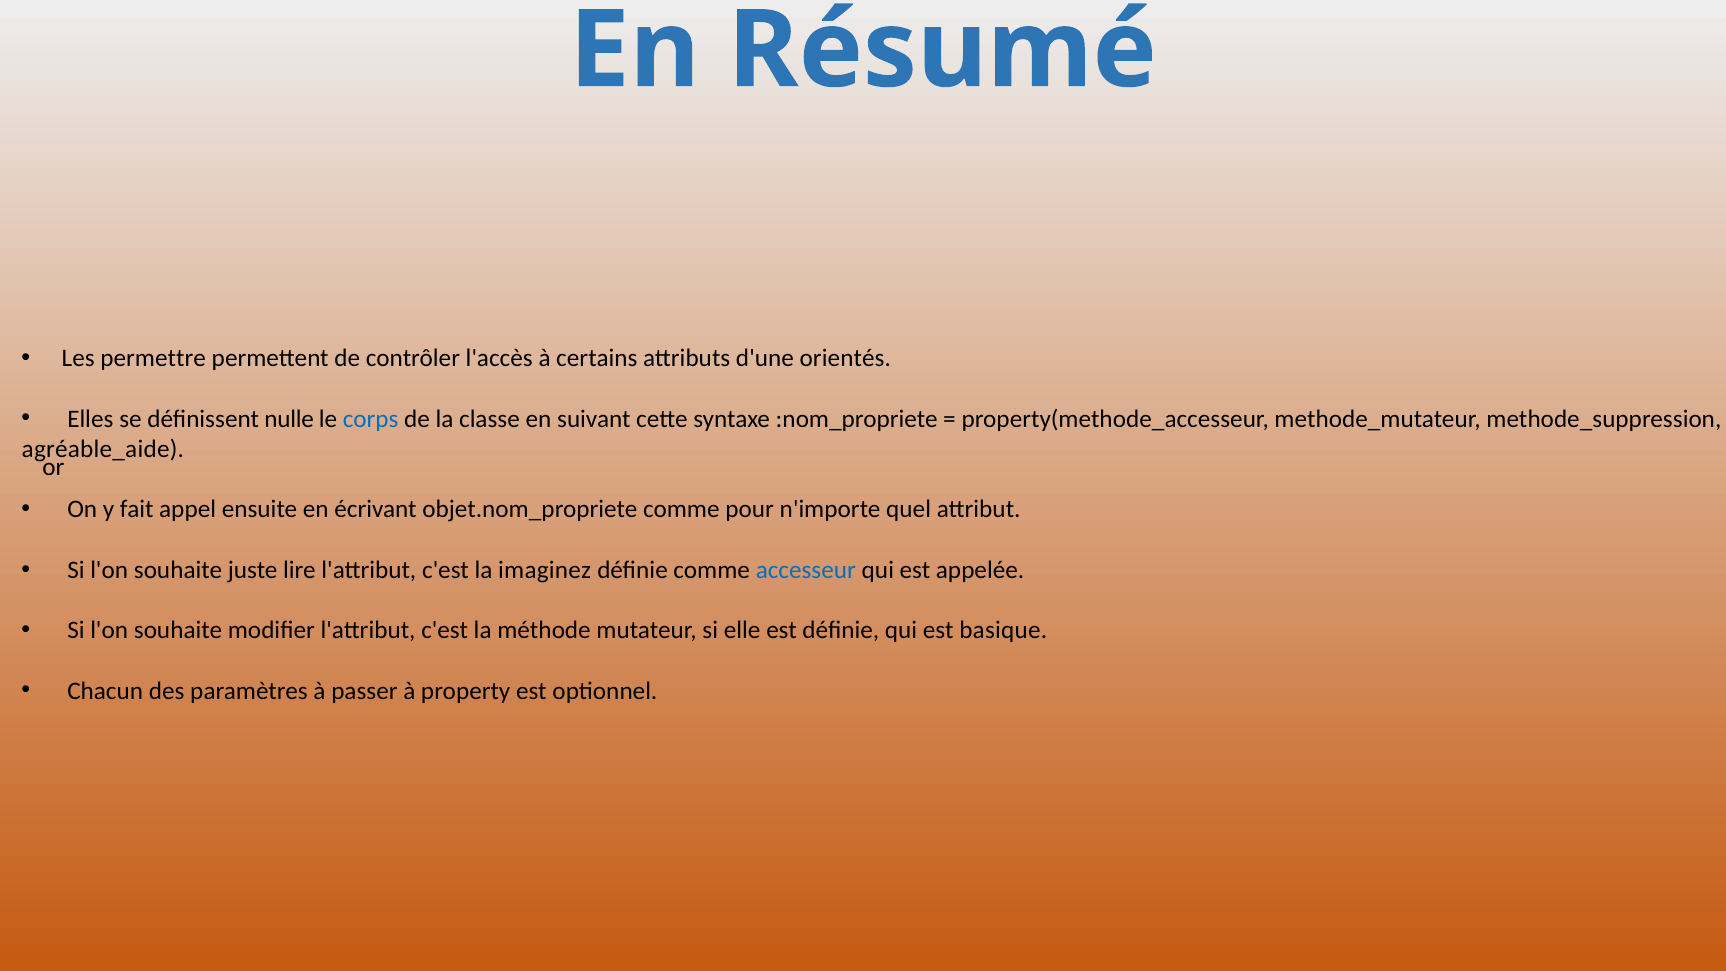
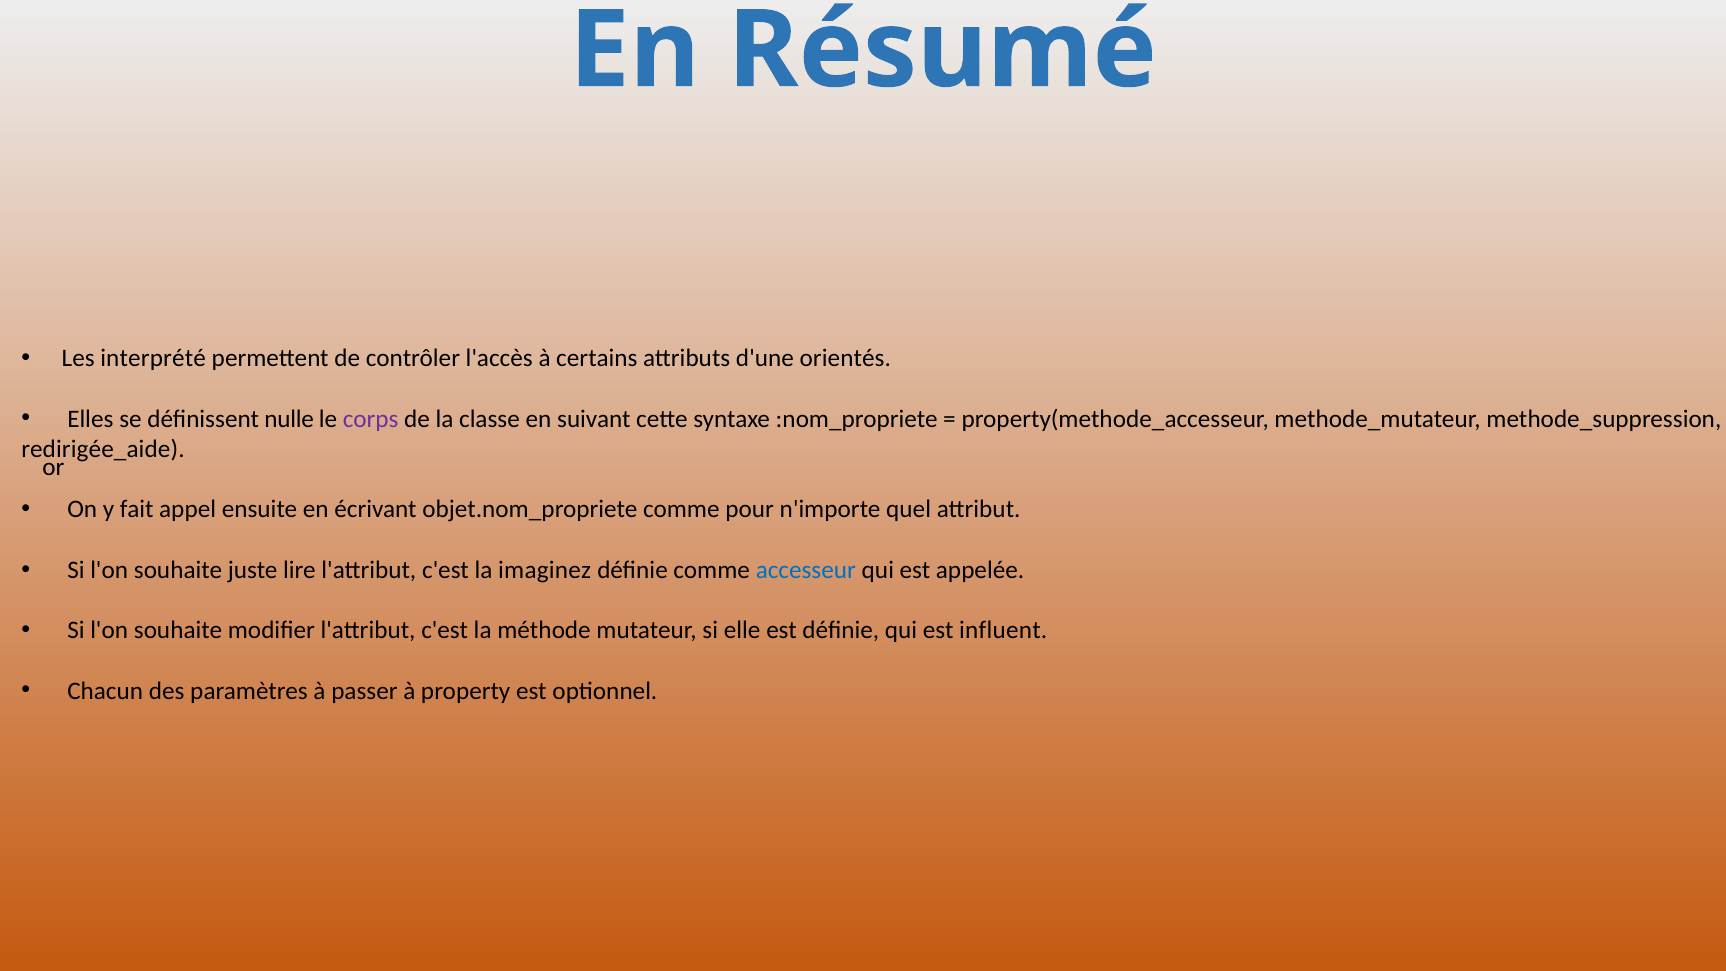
permettre: permettre -> interprété (153, 358)
corps colour: blue -> purple (371, 419)
agréable_aide: agréable_aide -> redirigée_aide (103, 449)
basique: basique -> influent (1003, 630)
